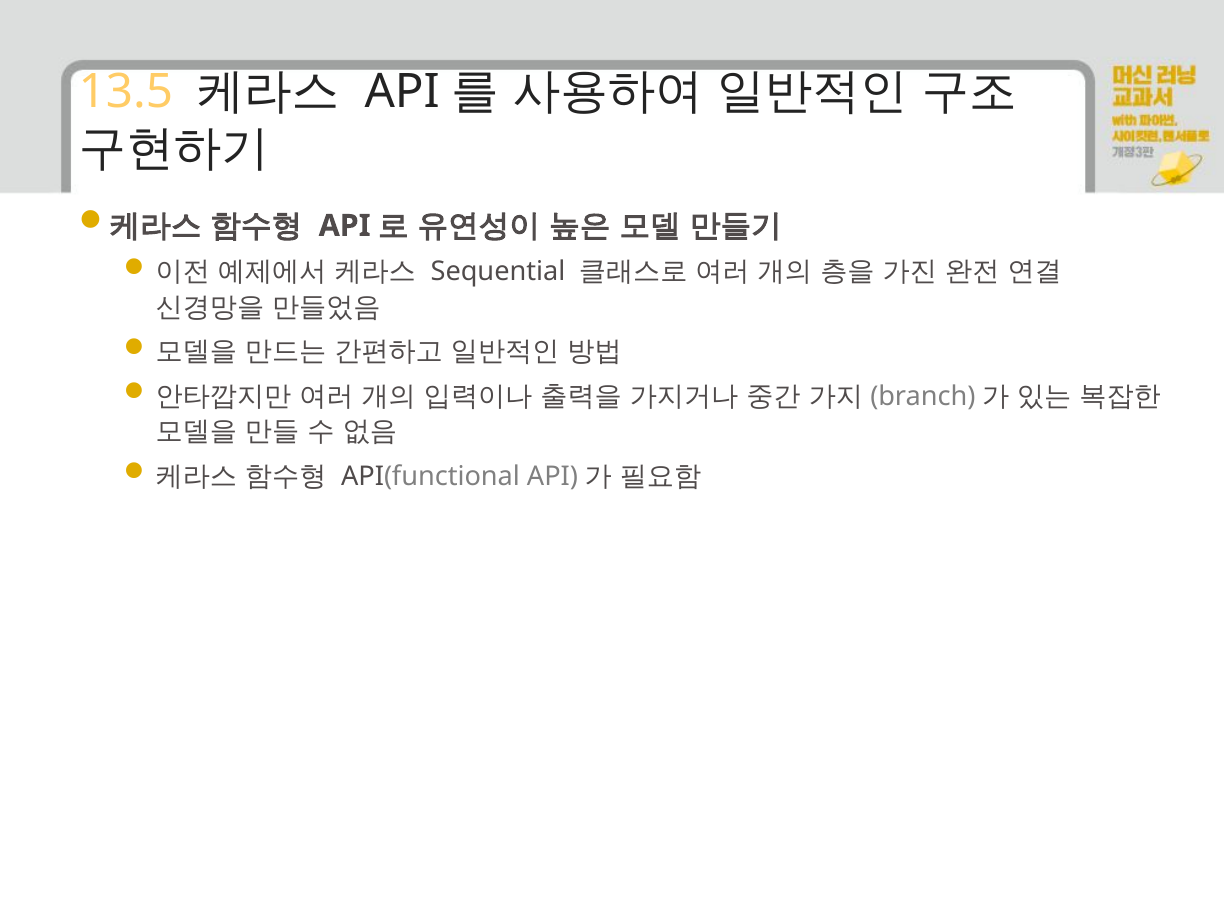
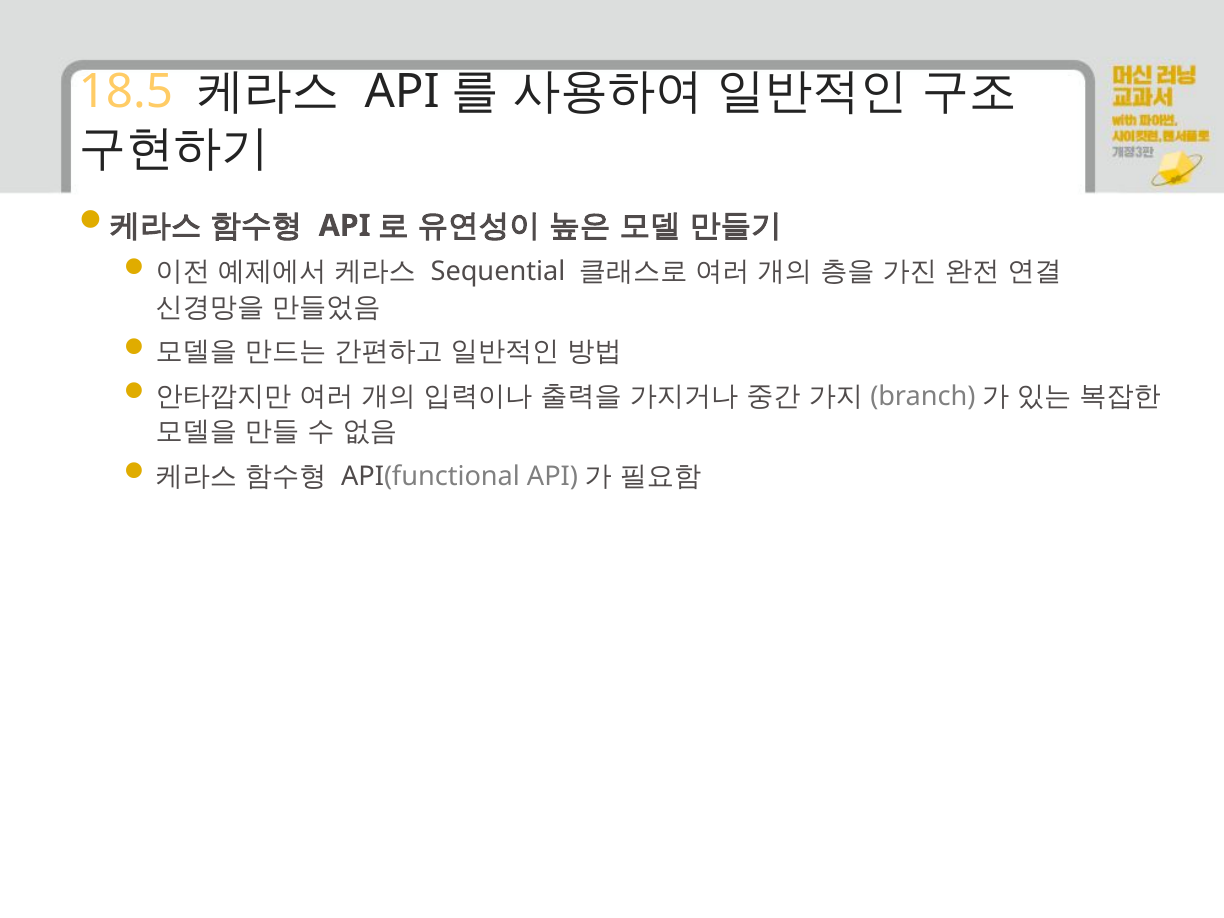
13.5: 13.5 -> 18.5 (126, 92)
